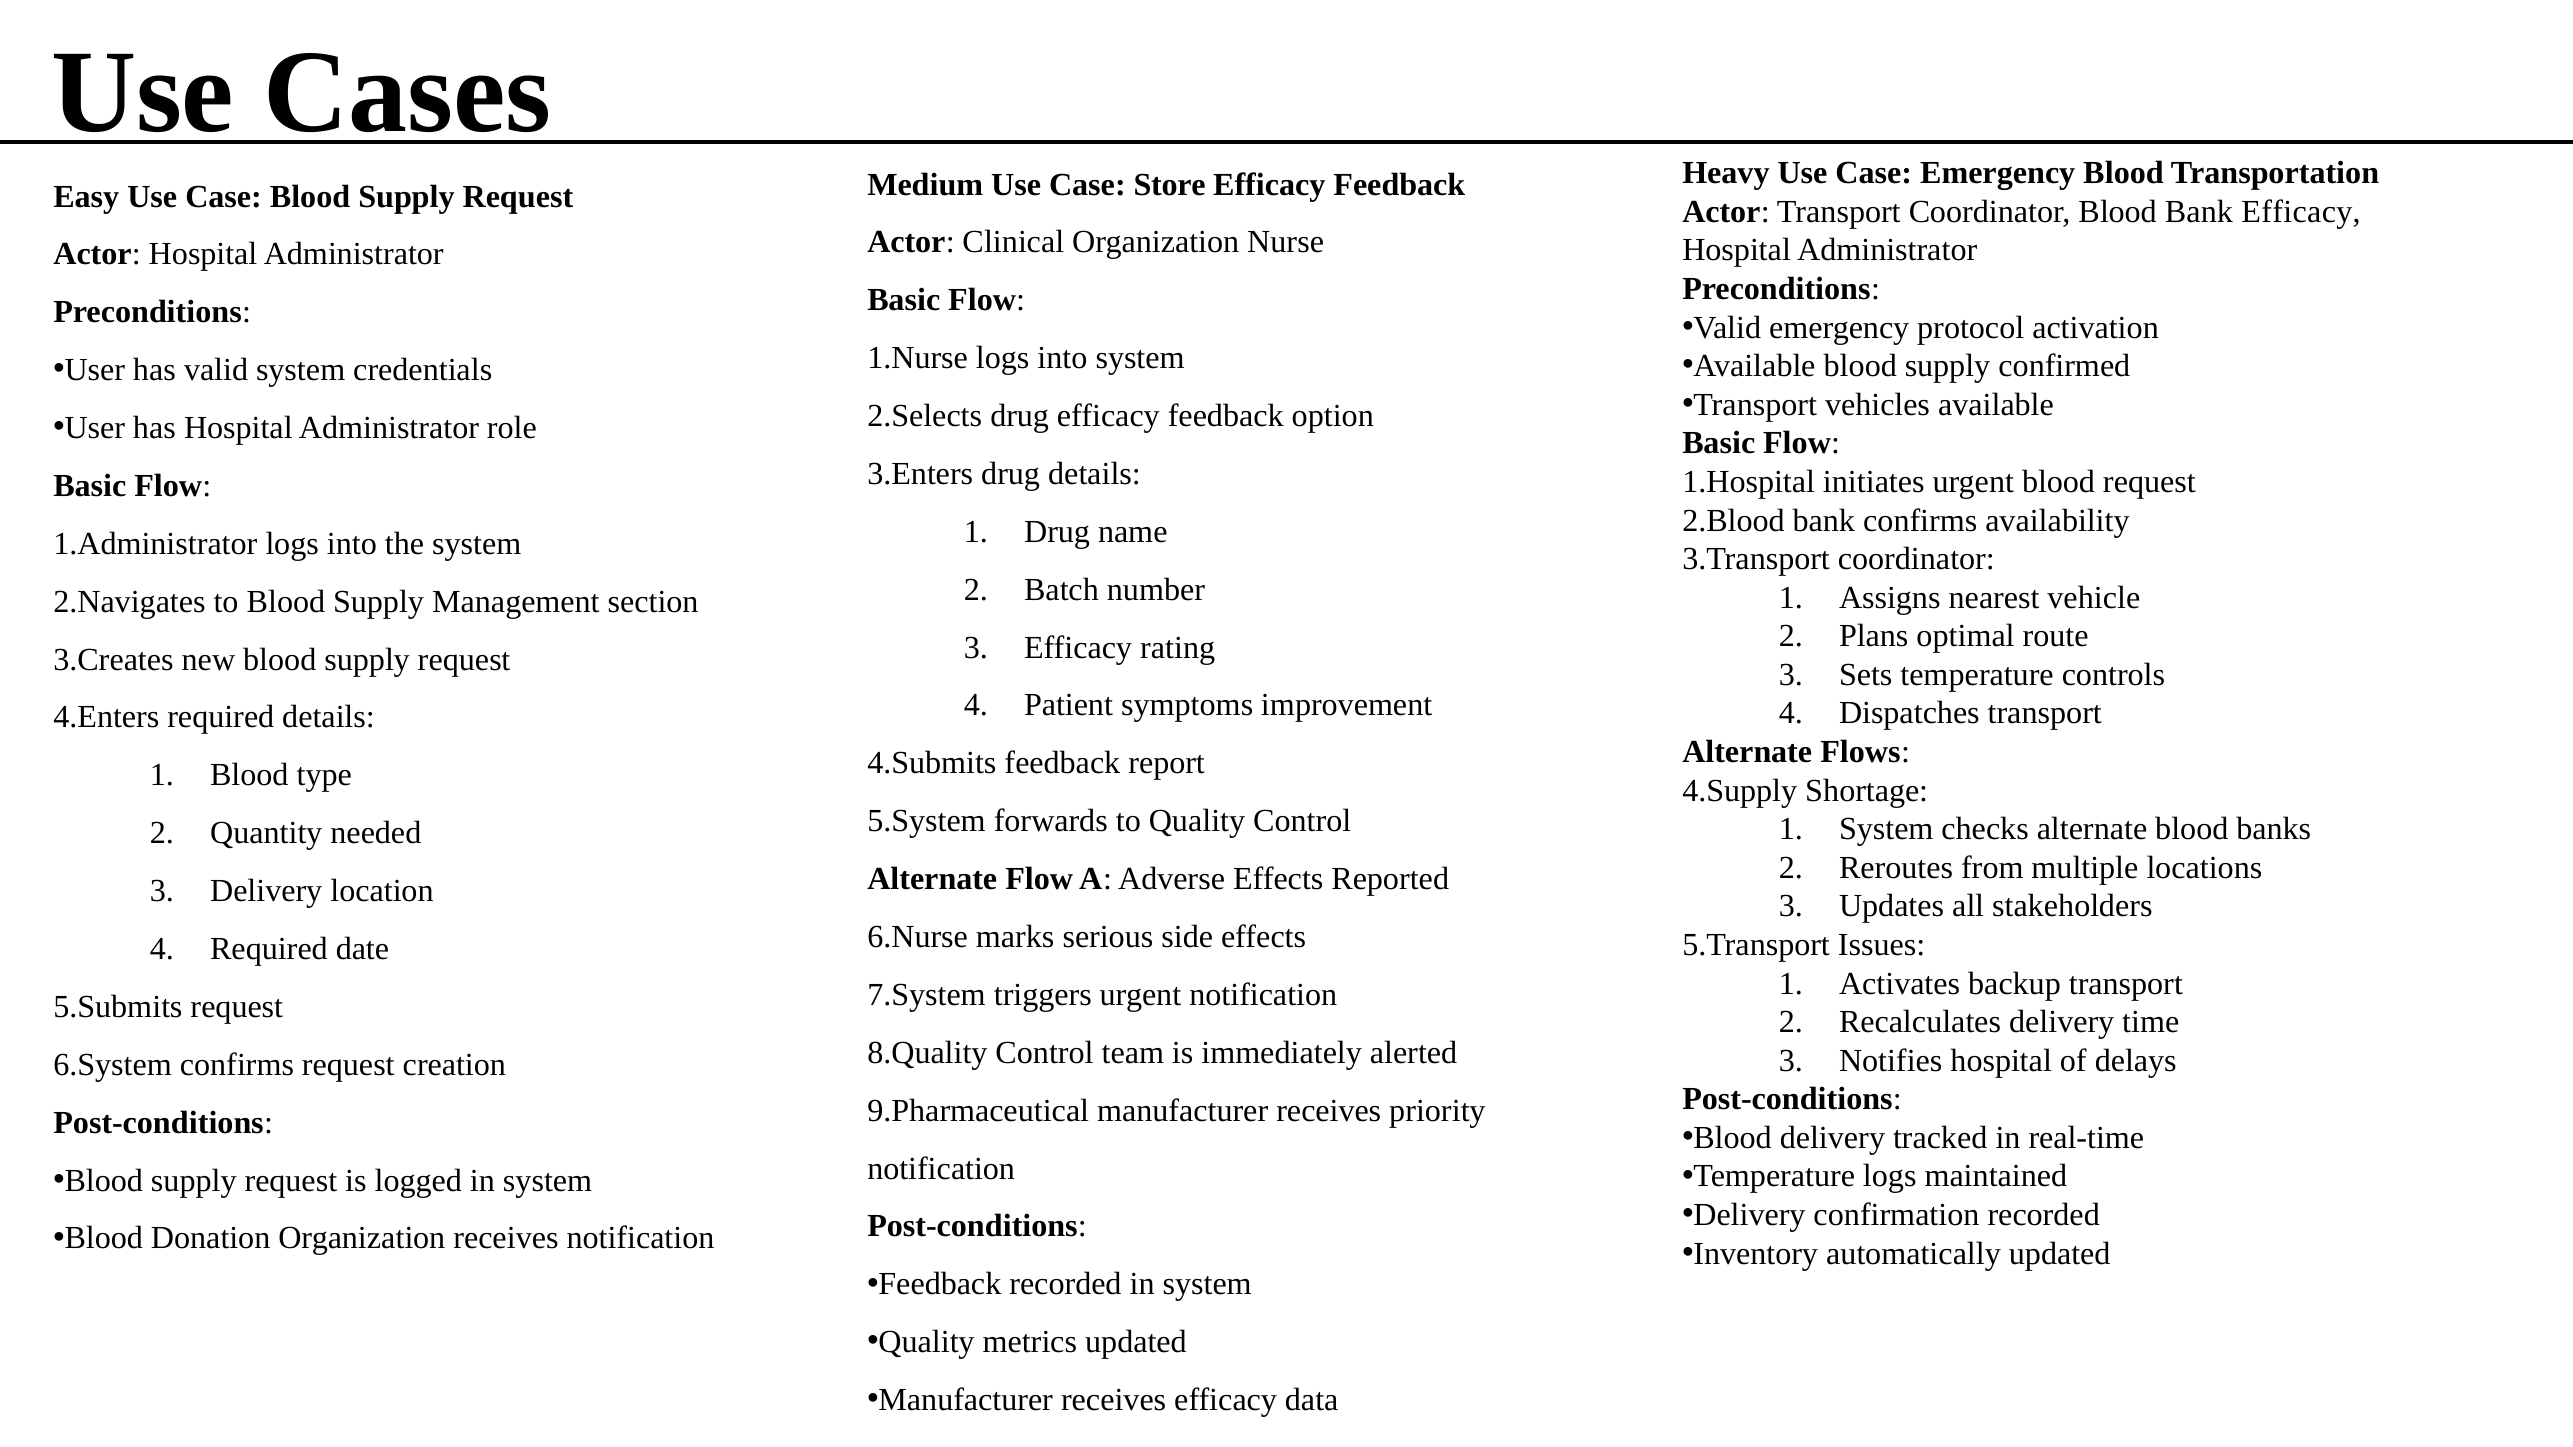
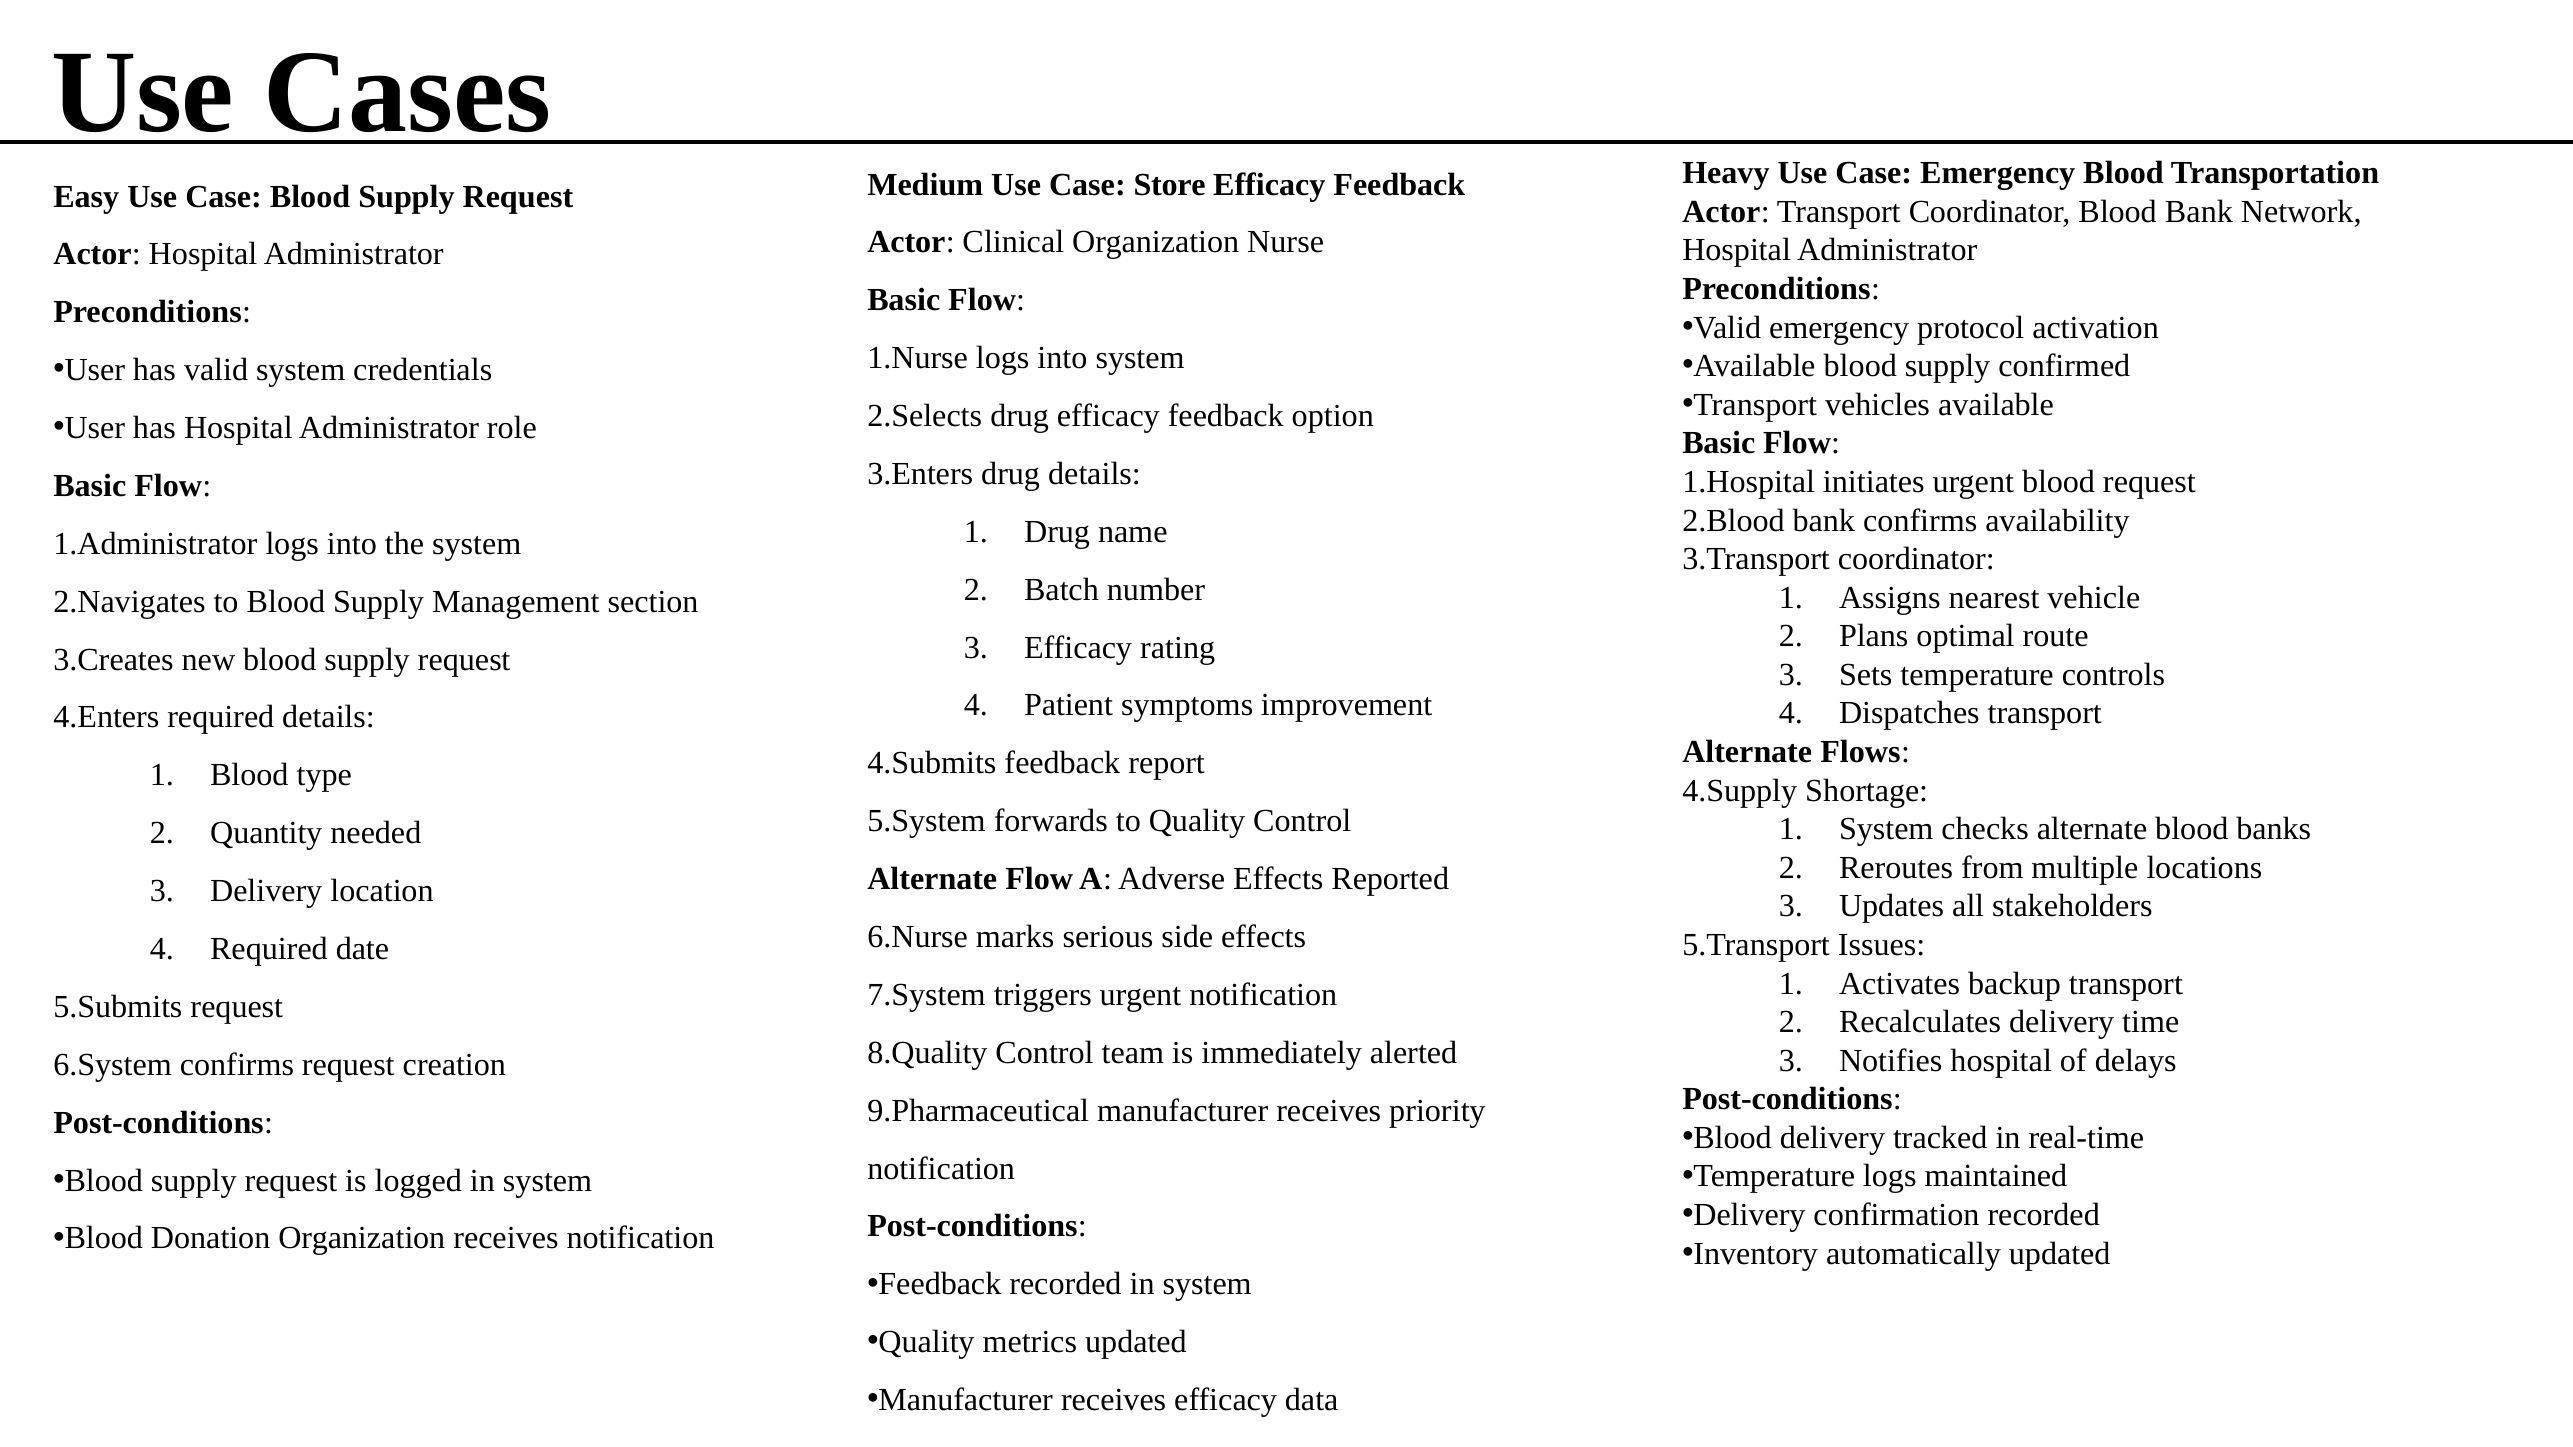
Bank Efficacy: Efficacy -> Network (2301, 212)
